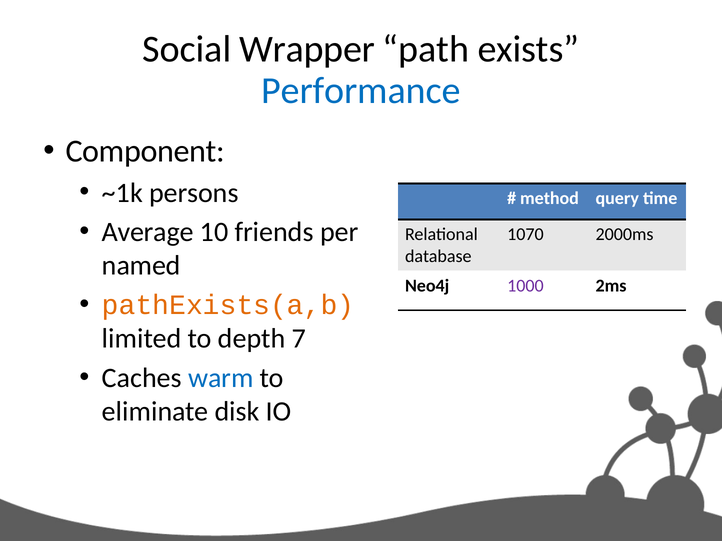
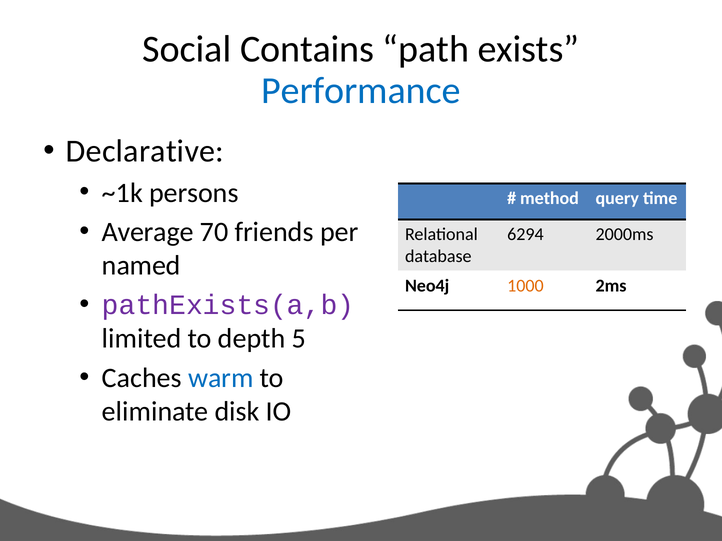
Wrapper: Wrapper -> Contains (307, 49)
Component: Component -> Declarative (145, 151)
10: 10 -> 70 (214, 232)
1070: 1070 -> 6294 (525, 235)
1000 colour: purple -> orange (525, 286)
pathExists(a,b colour: orange -> purple (228, 305)
7: 7 -> 5 (299, 339)
